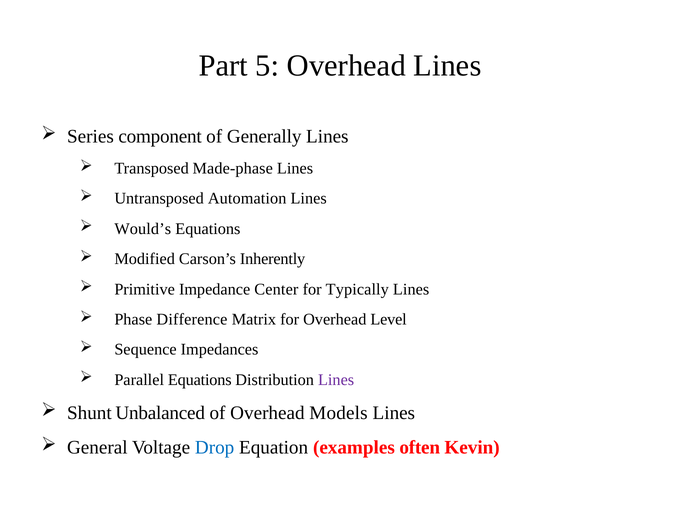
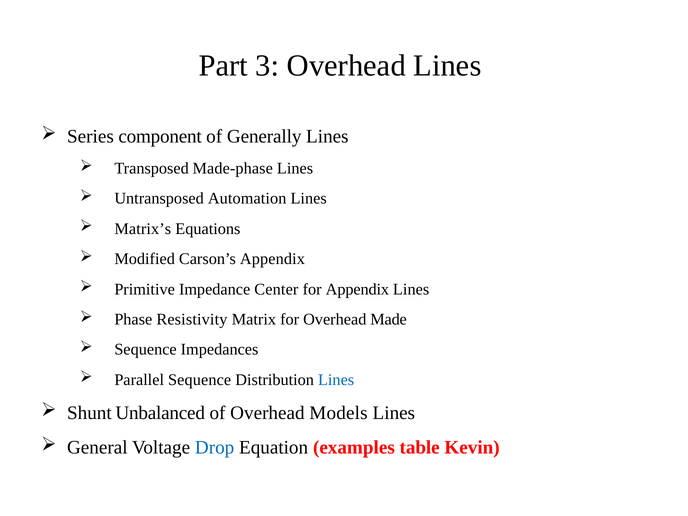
5: 5 -> 3 (267, 66)
Would’s: Would’s -> Matrix’s (143, 229)
Carson’s Inherently: Inherently -> Appendix (272, 259)
for Typically: Typically -> Appendix (357, 289)
Difference: Difference -> Resistivity (192, 319)
Level: Level -> Made (389, 319)
Parallel Equations: Equations -> Sequence (200, 380)
Lines colour: purple -> blue (336, 380)
often: often -> table (420, 447)
